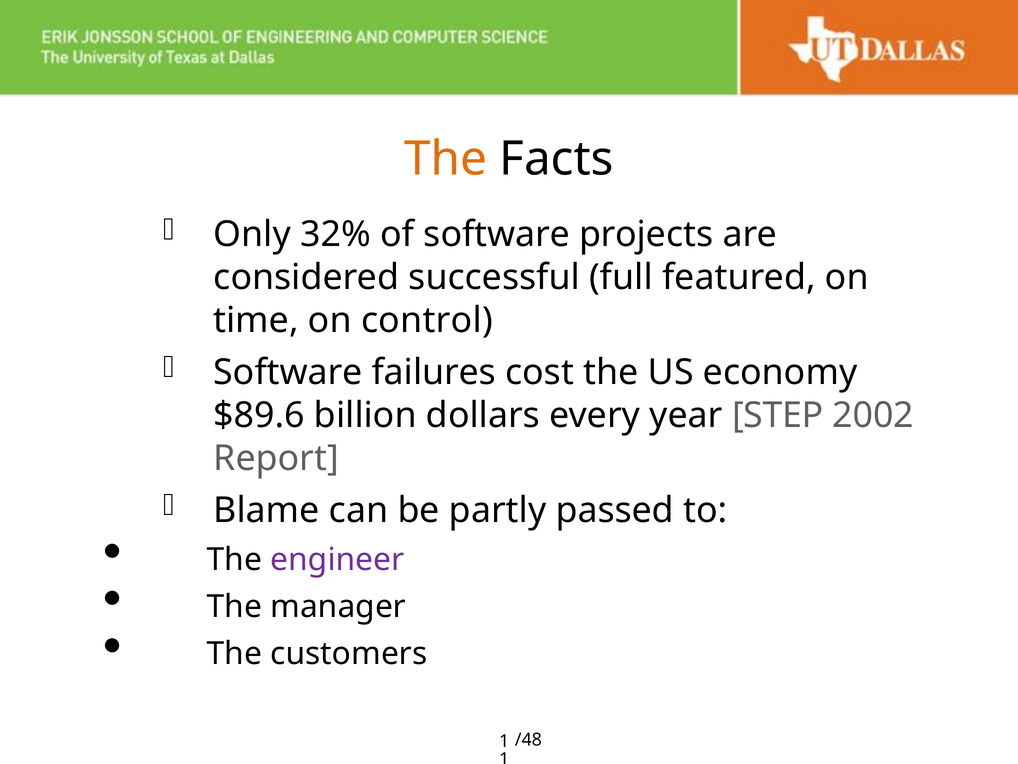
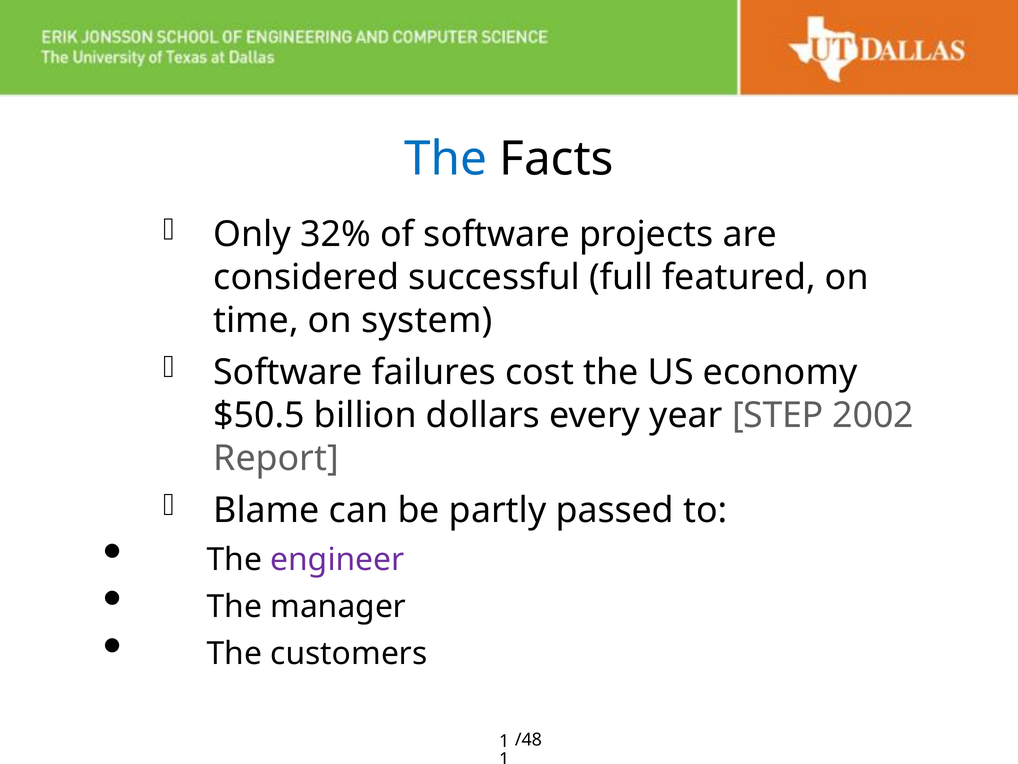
The colour: orange -> blue (446, 159)
control: control -> system (427, 320)
$89.6: $89.6 -> $50.5 (259, 415)
